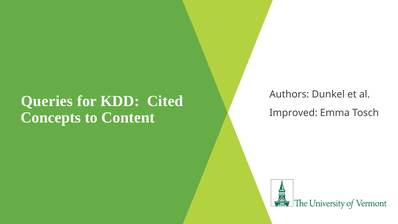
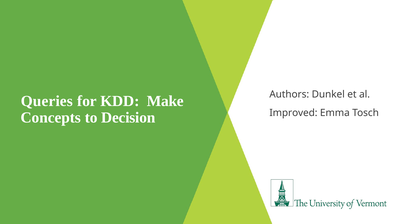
Cited: Cited -> Make (165, 101)
Content: Content -> Decision (128, 118)
